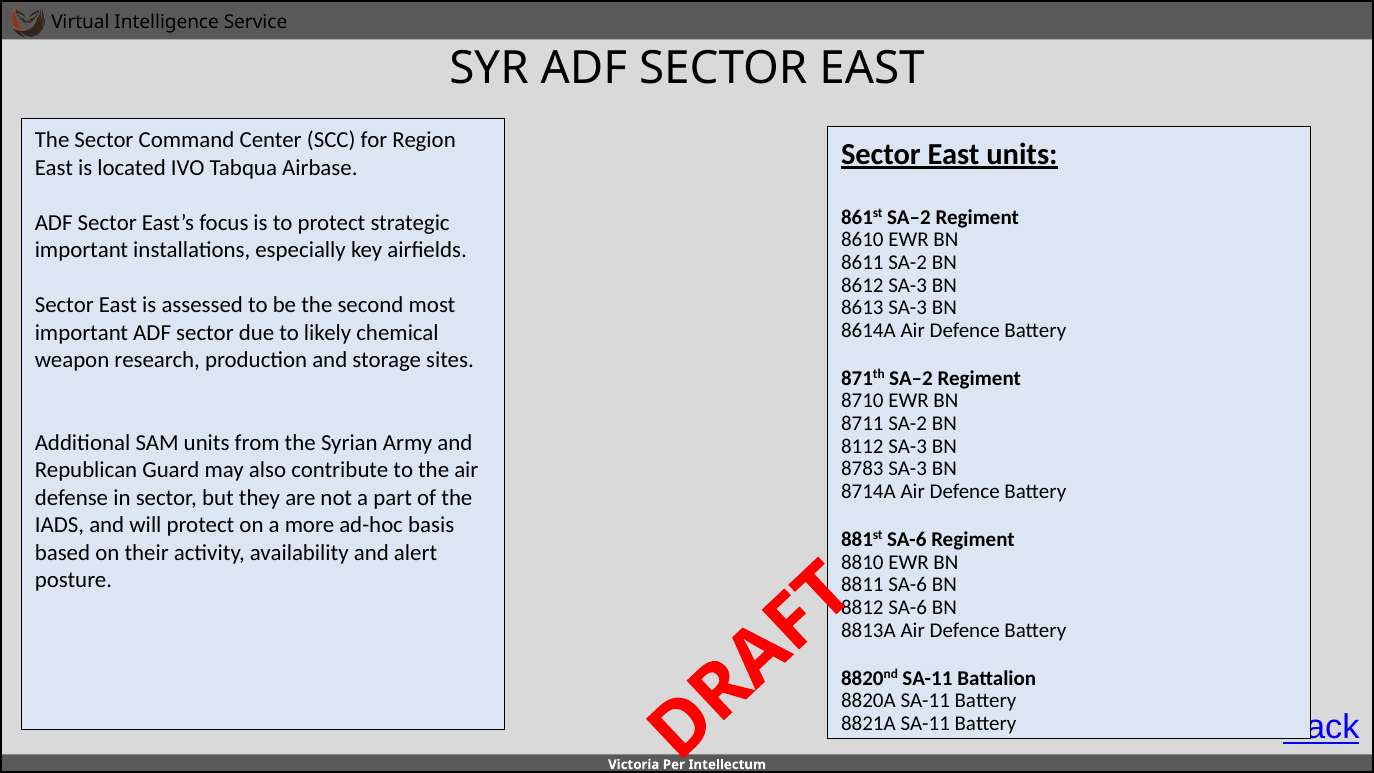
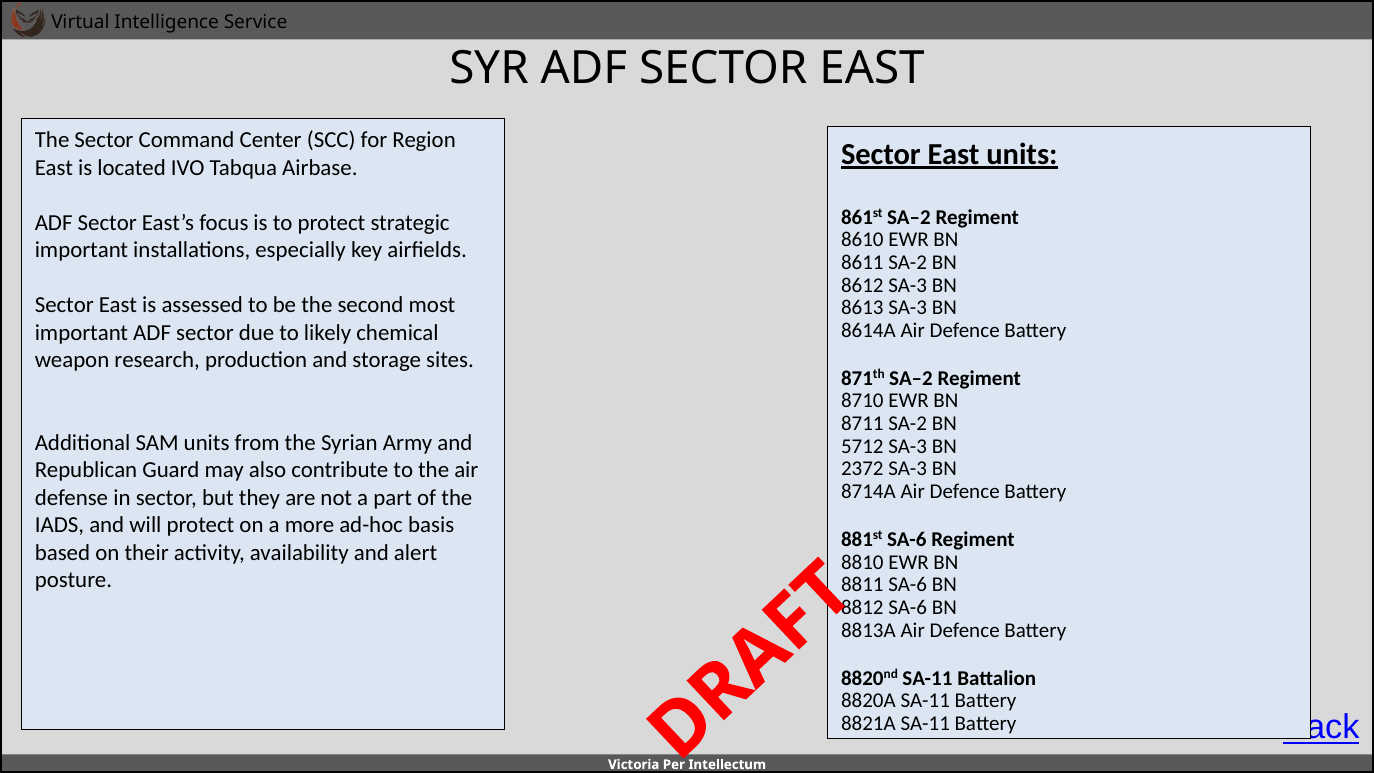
8112: 8112 -> 5712 (862, 446)
8783: 8783 -> 2372 (862, 469)
